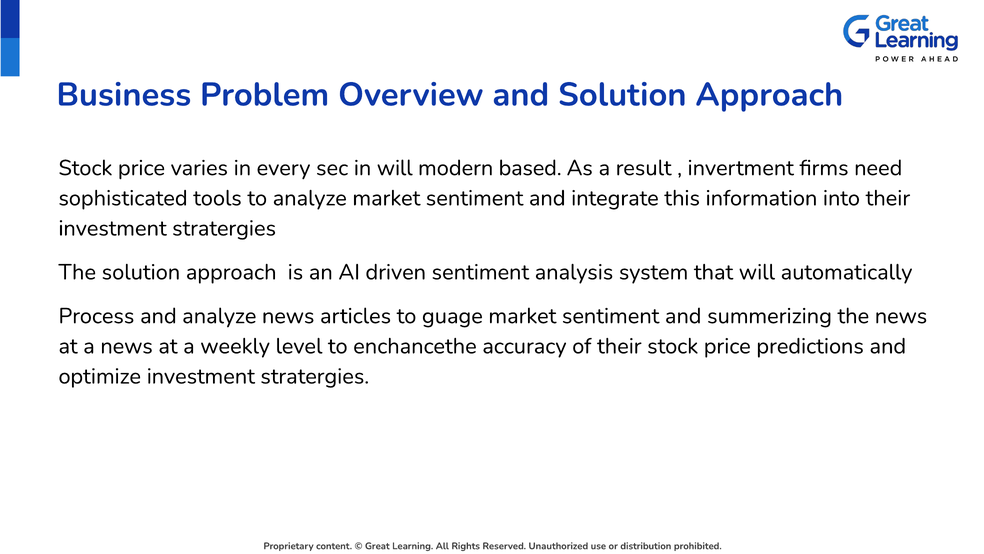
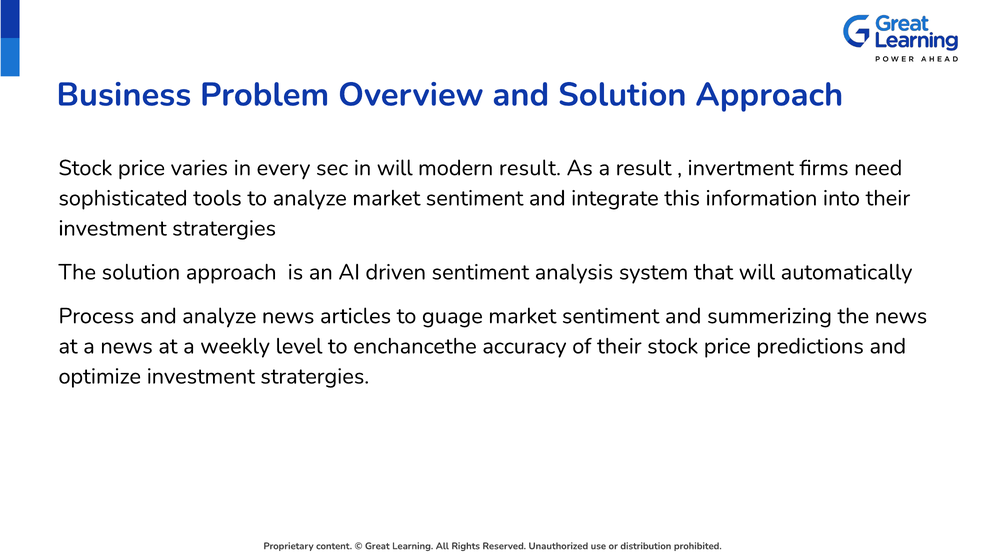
modern based: based -> result (530, 168)
